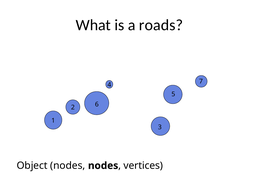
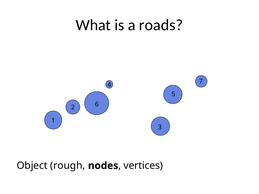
Object nodes: nodes -> rough (68, 166)
